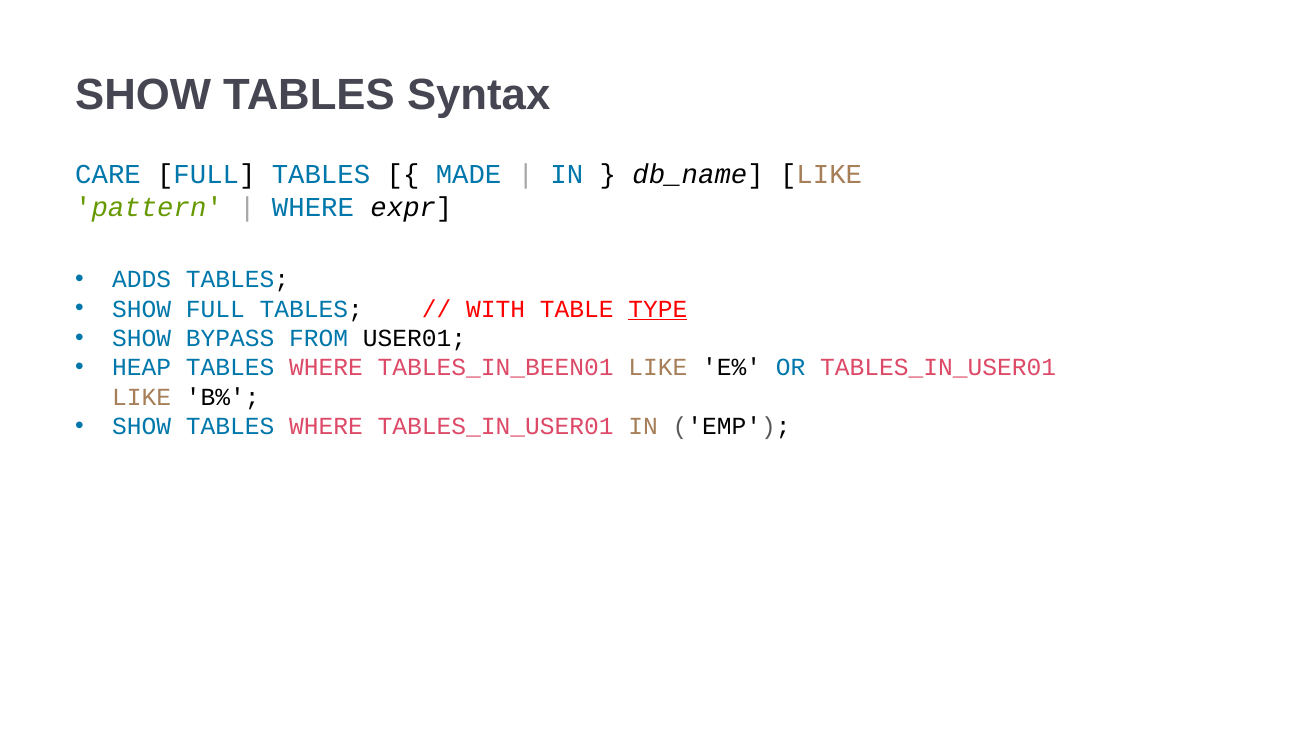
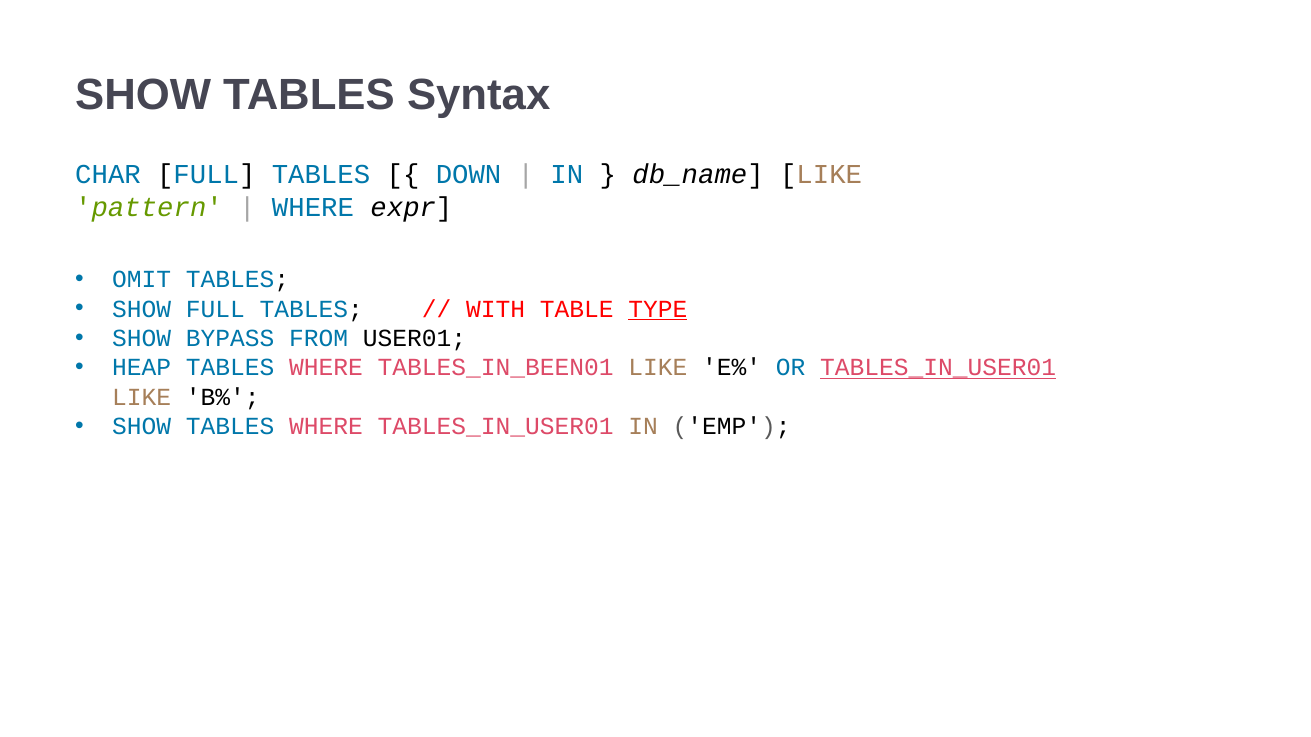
CARE: CARE -> CHAR (108, 175)
MADE: MADE -> DOWN (469, 175)
ADDS: ADDS -> OMIT (142, 280)
TABLES_IN_USER01 underline: none -> present (938, 368)
